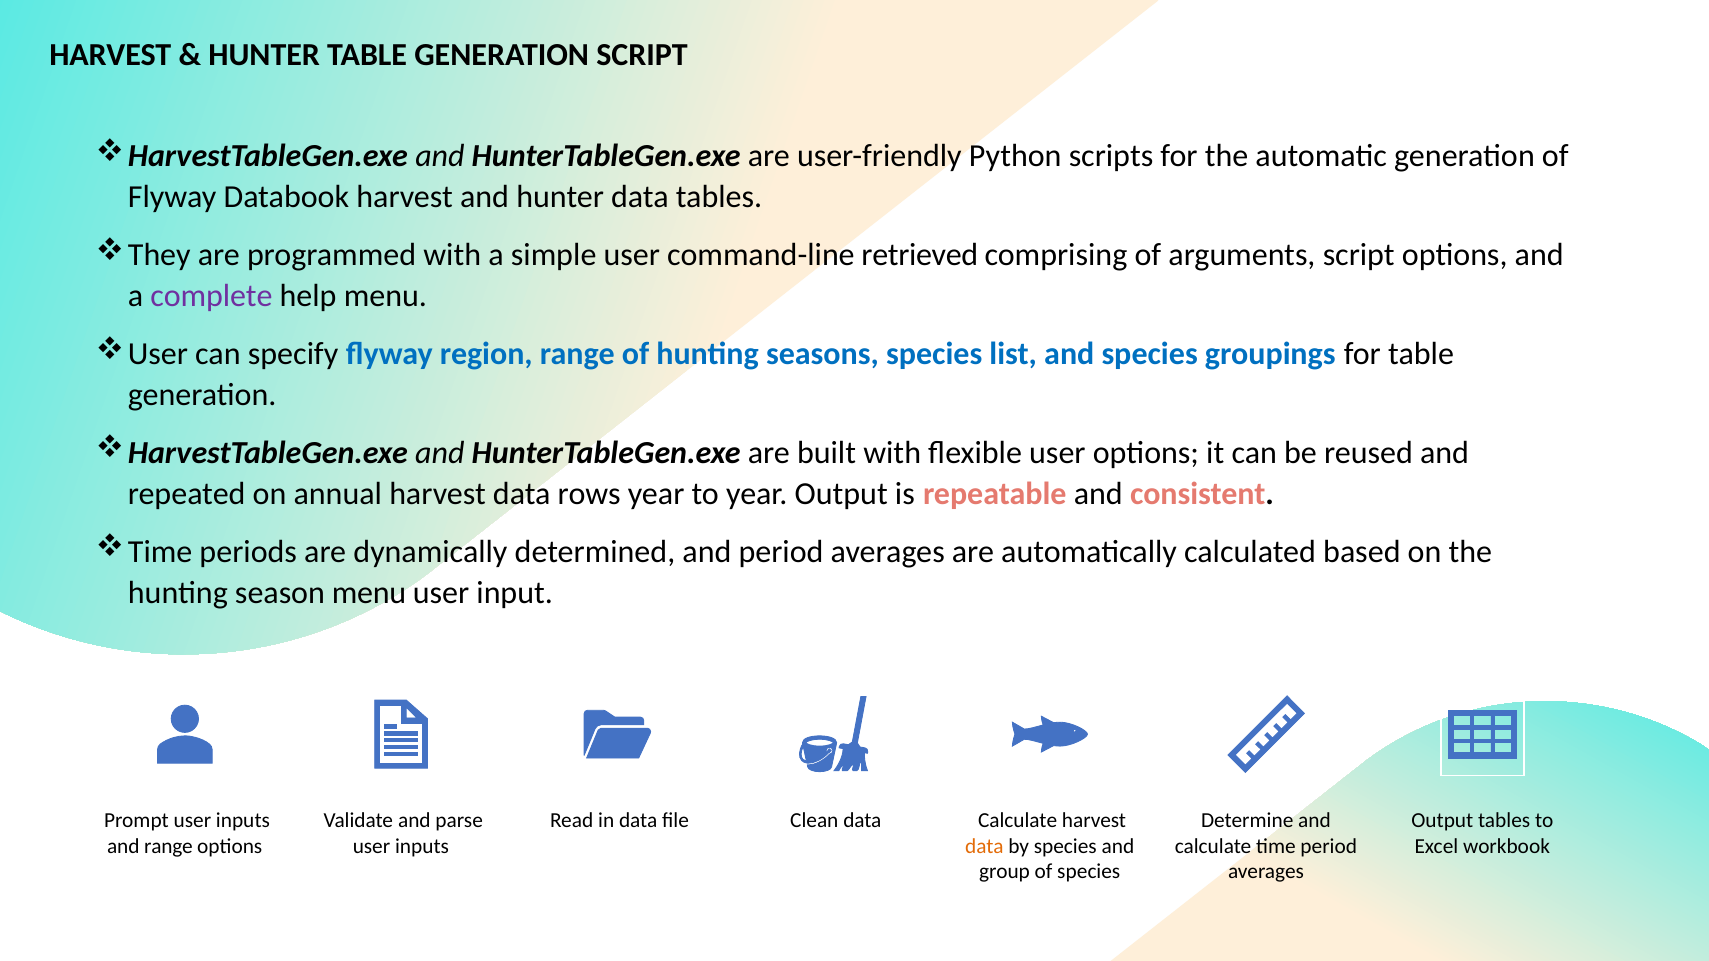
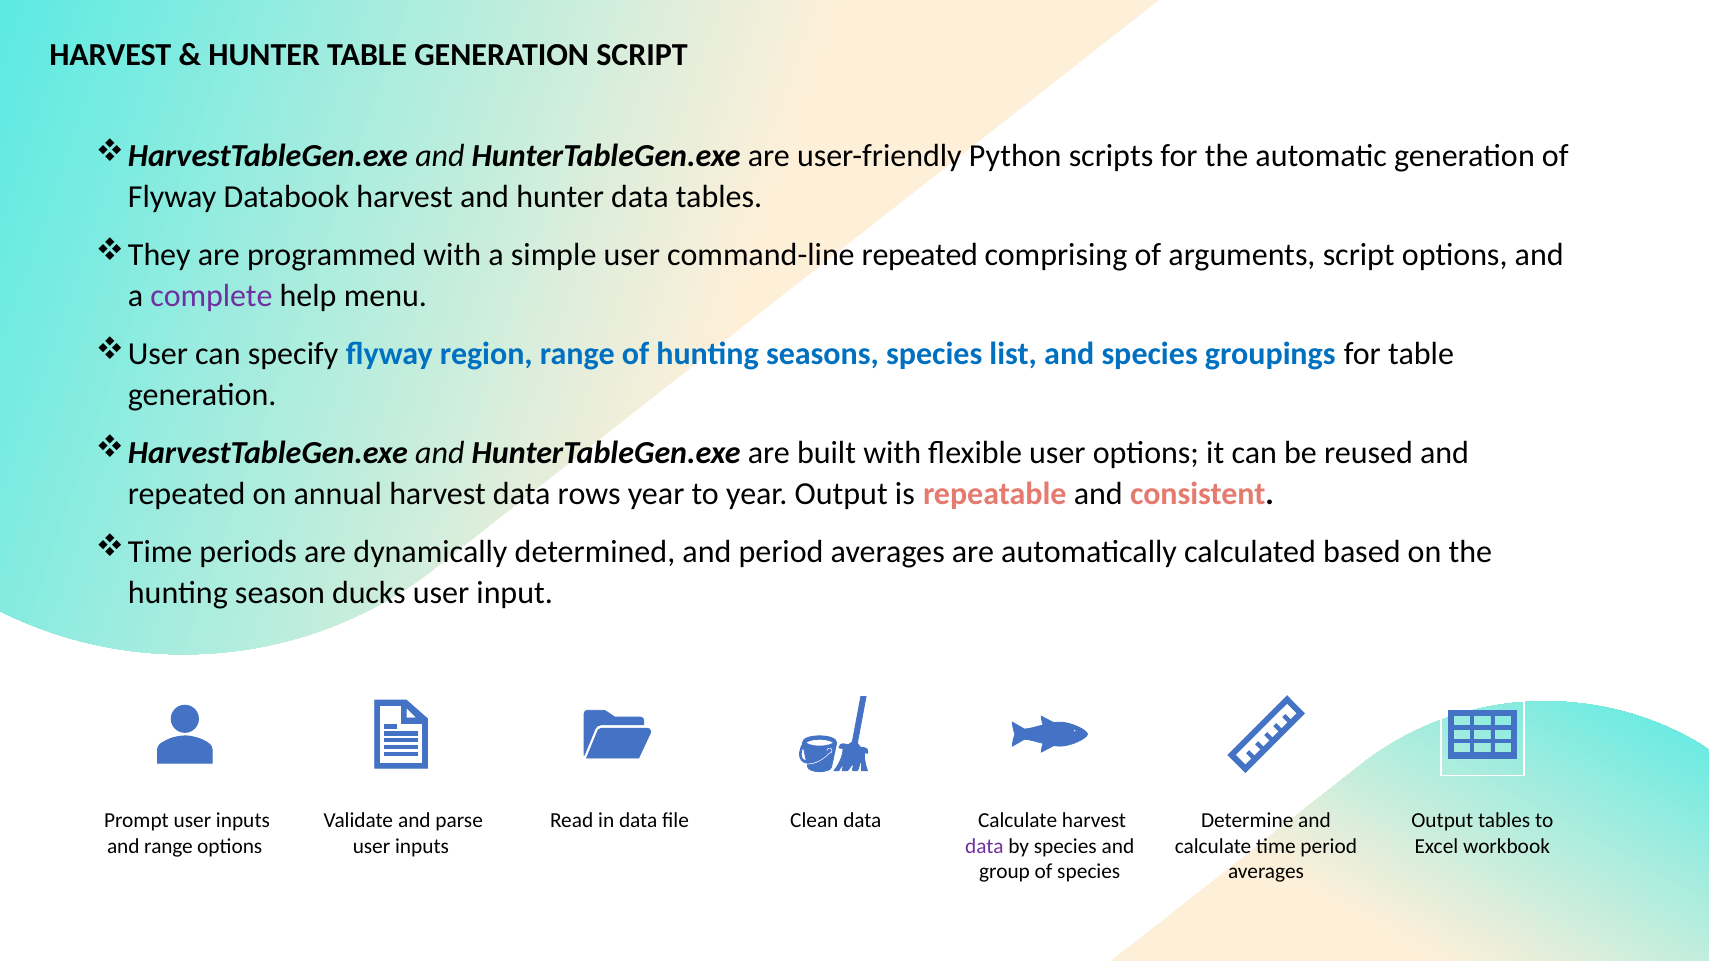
command-line retrieved: retrieved -> repeated (920, 255)
season menu: menu -> ducks (369, 593)
data colour: orange -> purple (984, 847)
